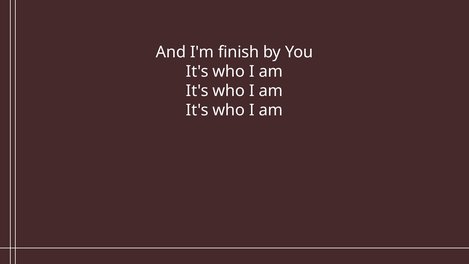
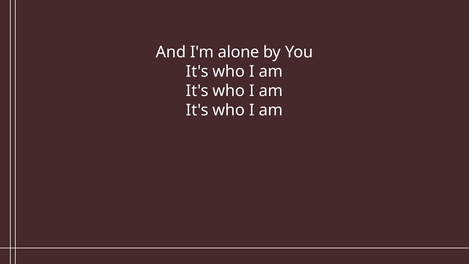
finish: finish -> alone (239, 52)
